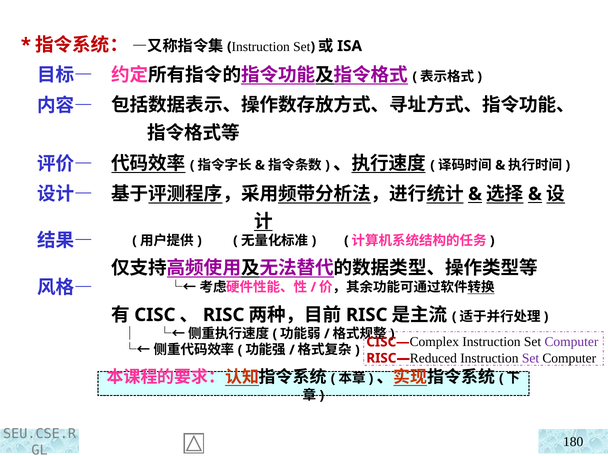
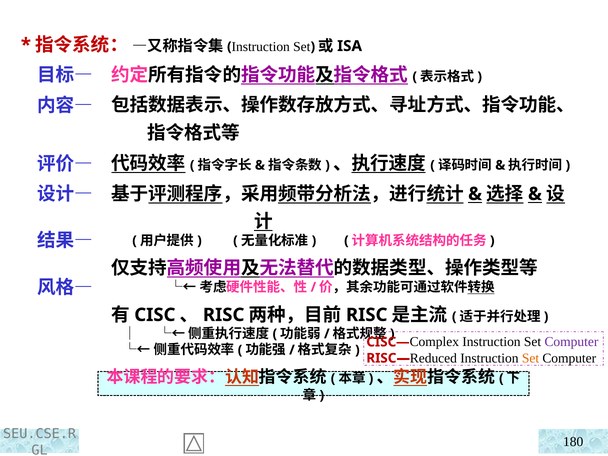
Set colour: purple -> orange (531, 358)
